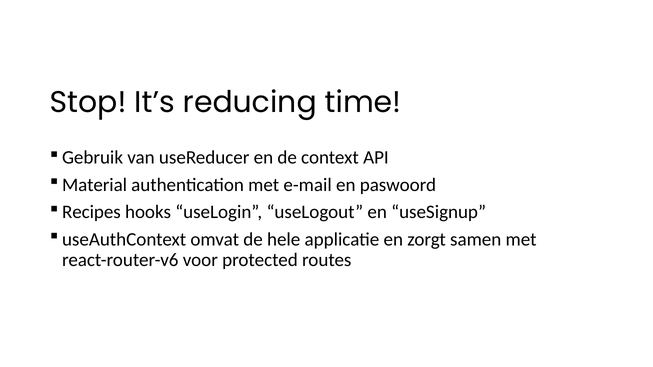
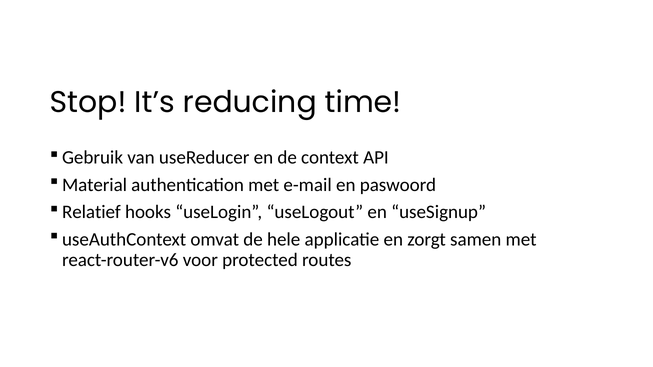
Recipes: Recipes -> Relatief (91, 212)
